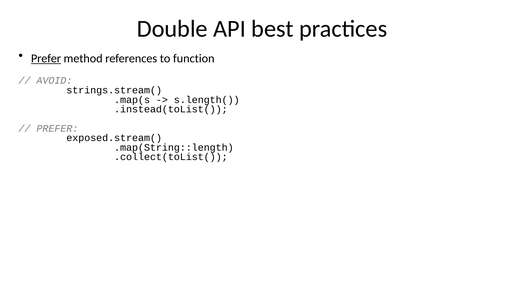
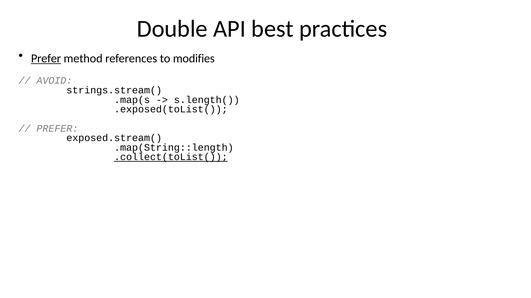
function: function -> modifies (194, 59)
.instead(toList(: .instead(toList( -> .exposed(toList( (171, 110)
.collect(toList( underline: none -> present (171, 157)
